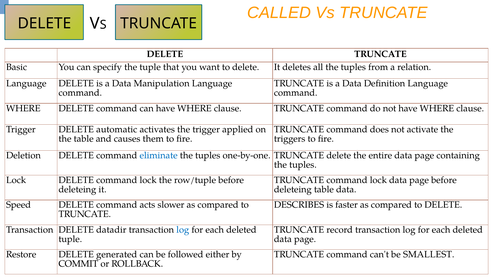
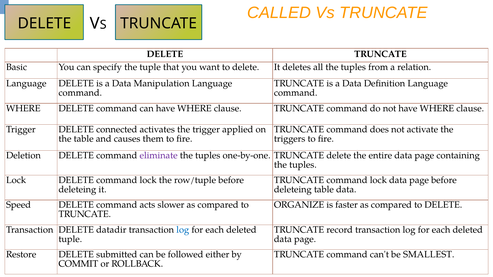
automatic: automatic -> connected (117, 130)
eliminate colour: blue -> purple (159, 156)
DESCRIBES: DESCRIBES -> ORGANIZE (299, 205)
generated: generated -> submitted (117, 255)
